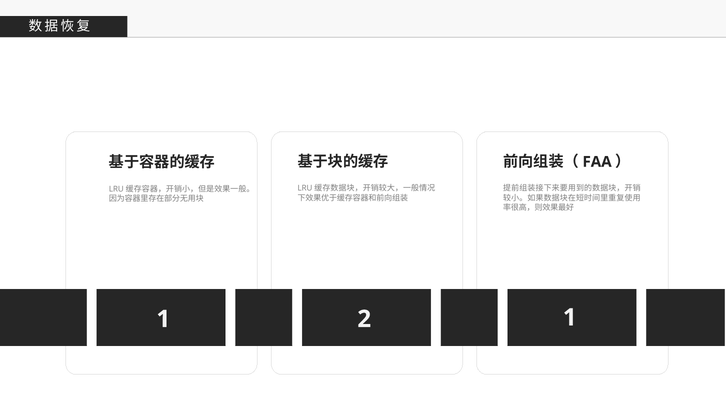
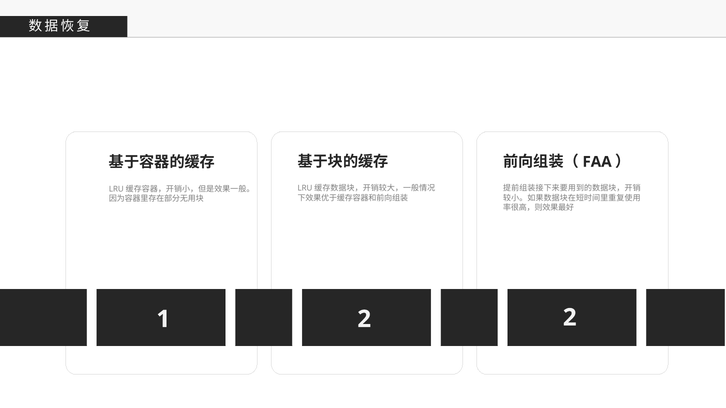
2 1: 1 -> 2 (570, 318)
